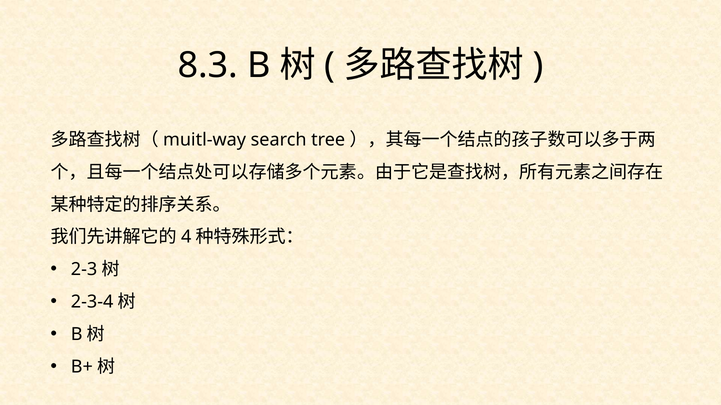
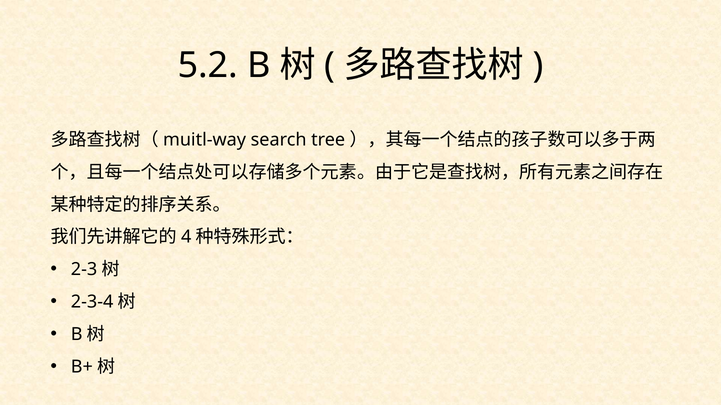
8.3: 8.3 -> 5.2 (208, 66)
